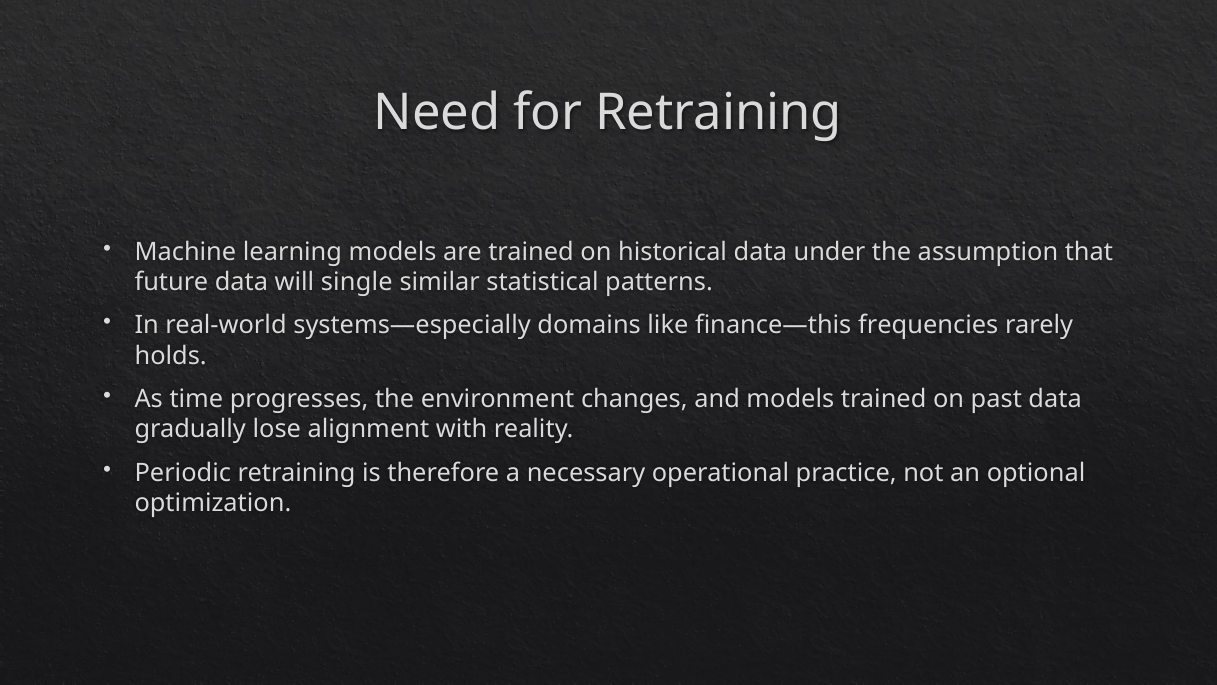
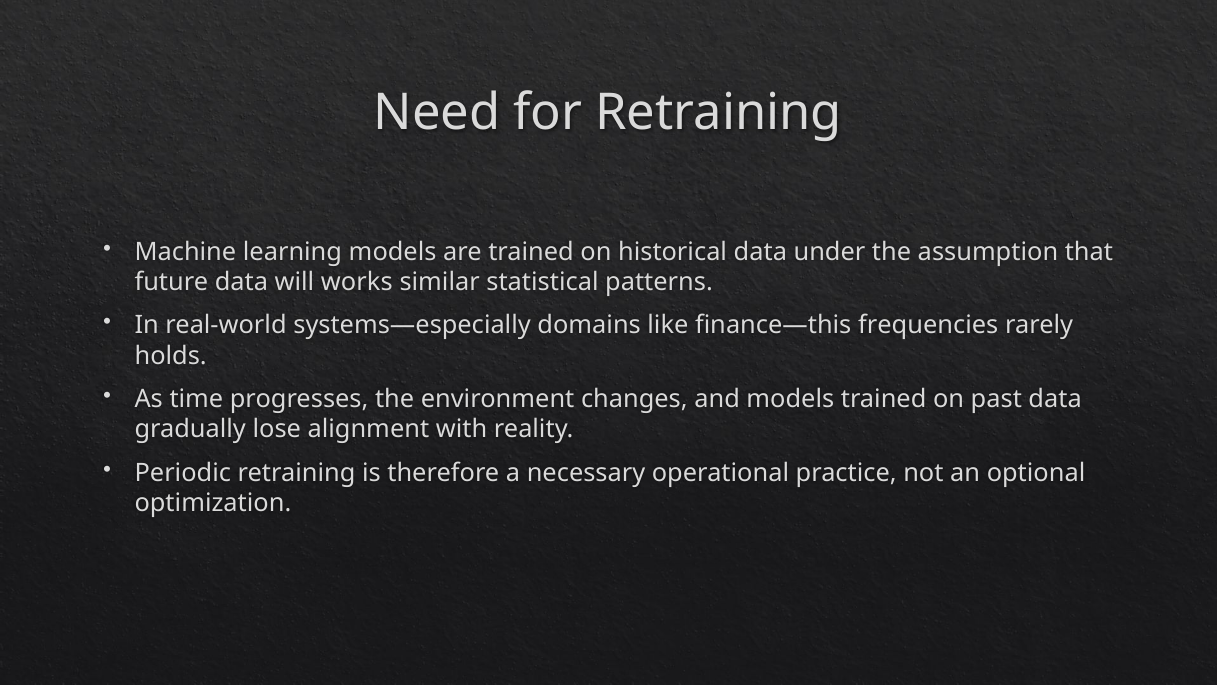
single: single -> works (357, 282)
